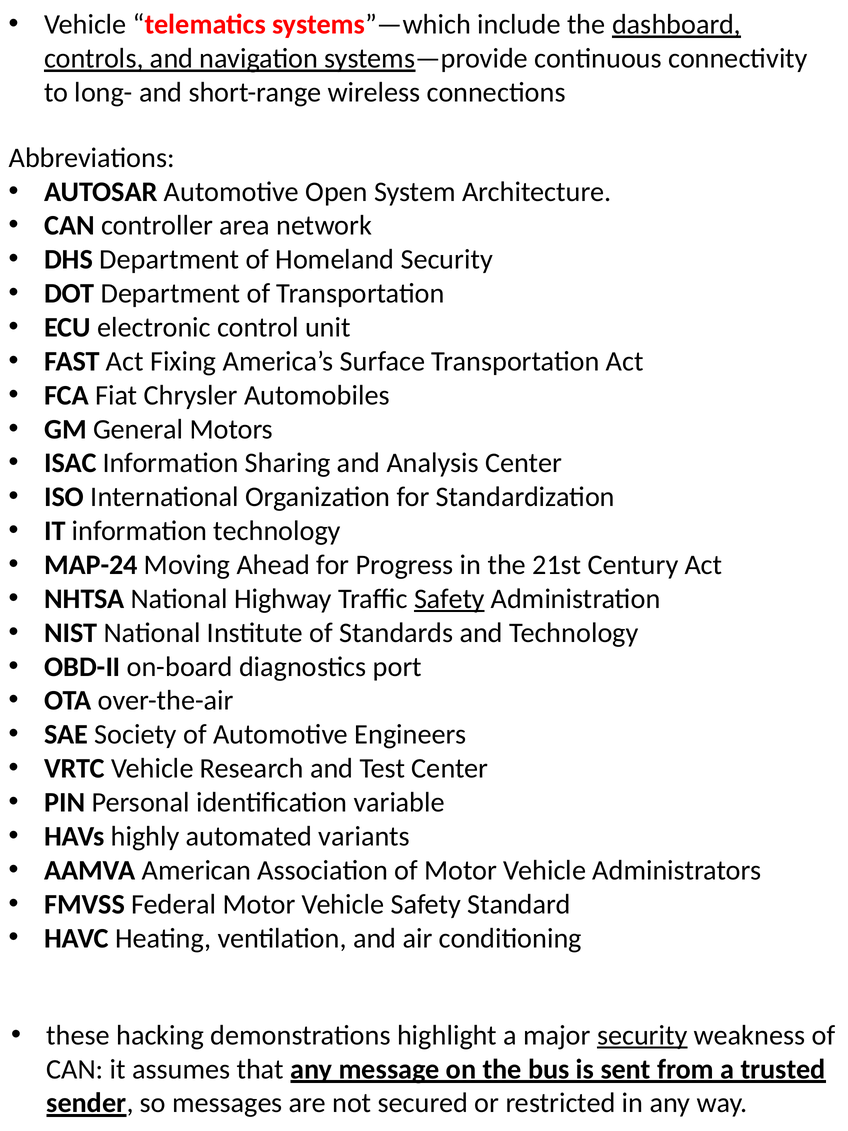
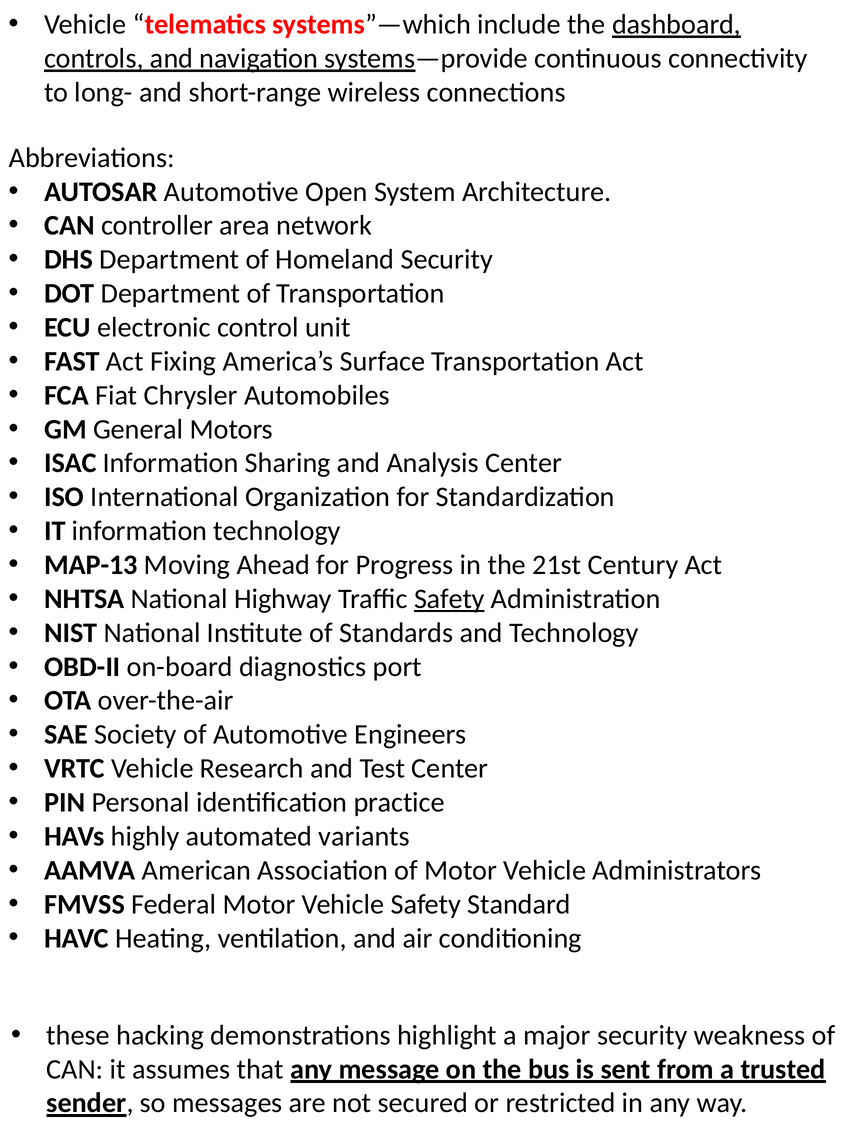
MAP-24: MAP-24 -> MAP-13 (91, 565)
variable: variable -> practice (399, 802)
security underline: present -> none (642, 1035)
